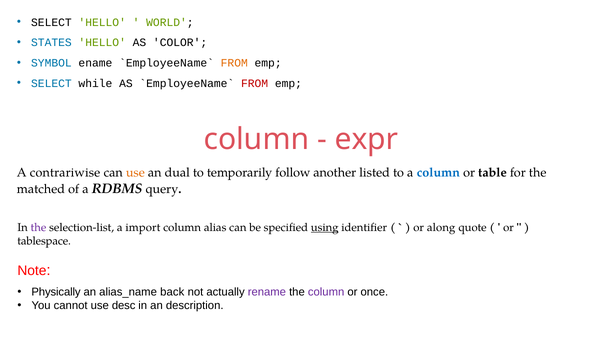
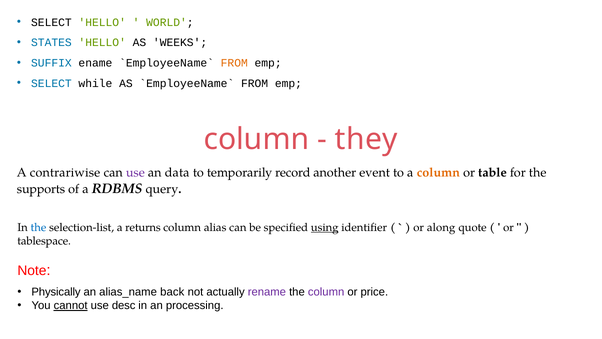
COLOR: COLOR -> WEEKS (180, 43)
SYMBOL: SYMBOL -> SUFFIX (51, 63)
FROM colour: red -> black (255, 83)
expr: expr -> they (366, 139)
use colour: orange -> purple (135, 172)
dual: dual -> data (177, 172)
follow: follow -> record (293, 172)
listed: listed -> event (375, 172)
column colour: blue -> orange (438, 172)
matched: matched -> supports (41, 189)
the colour: purple -> blue (38, 227)
import: import -> returns (143, 227)
once: once -> price (374, 292)
cannot underline: none -> present (71, 305)
description: description -> processing (195, 305)
